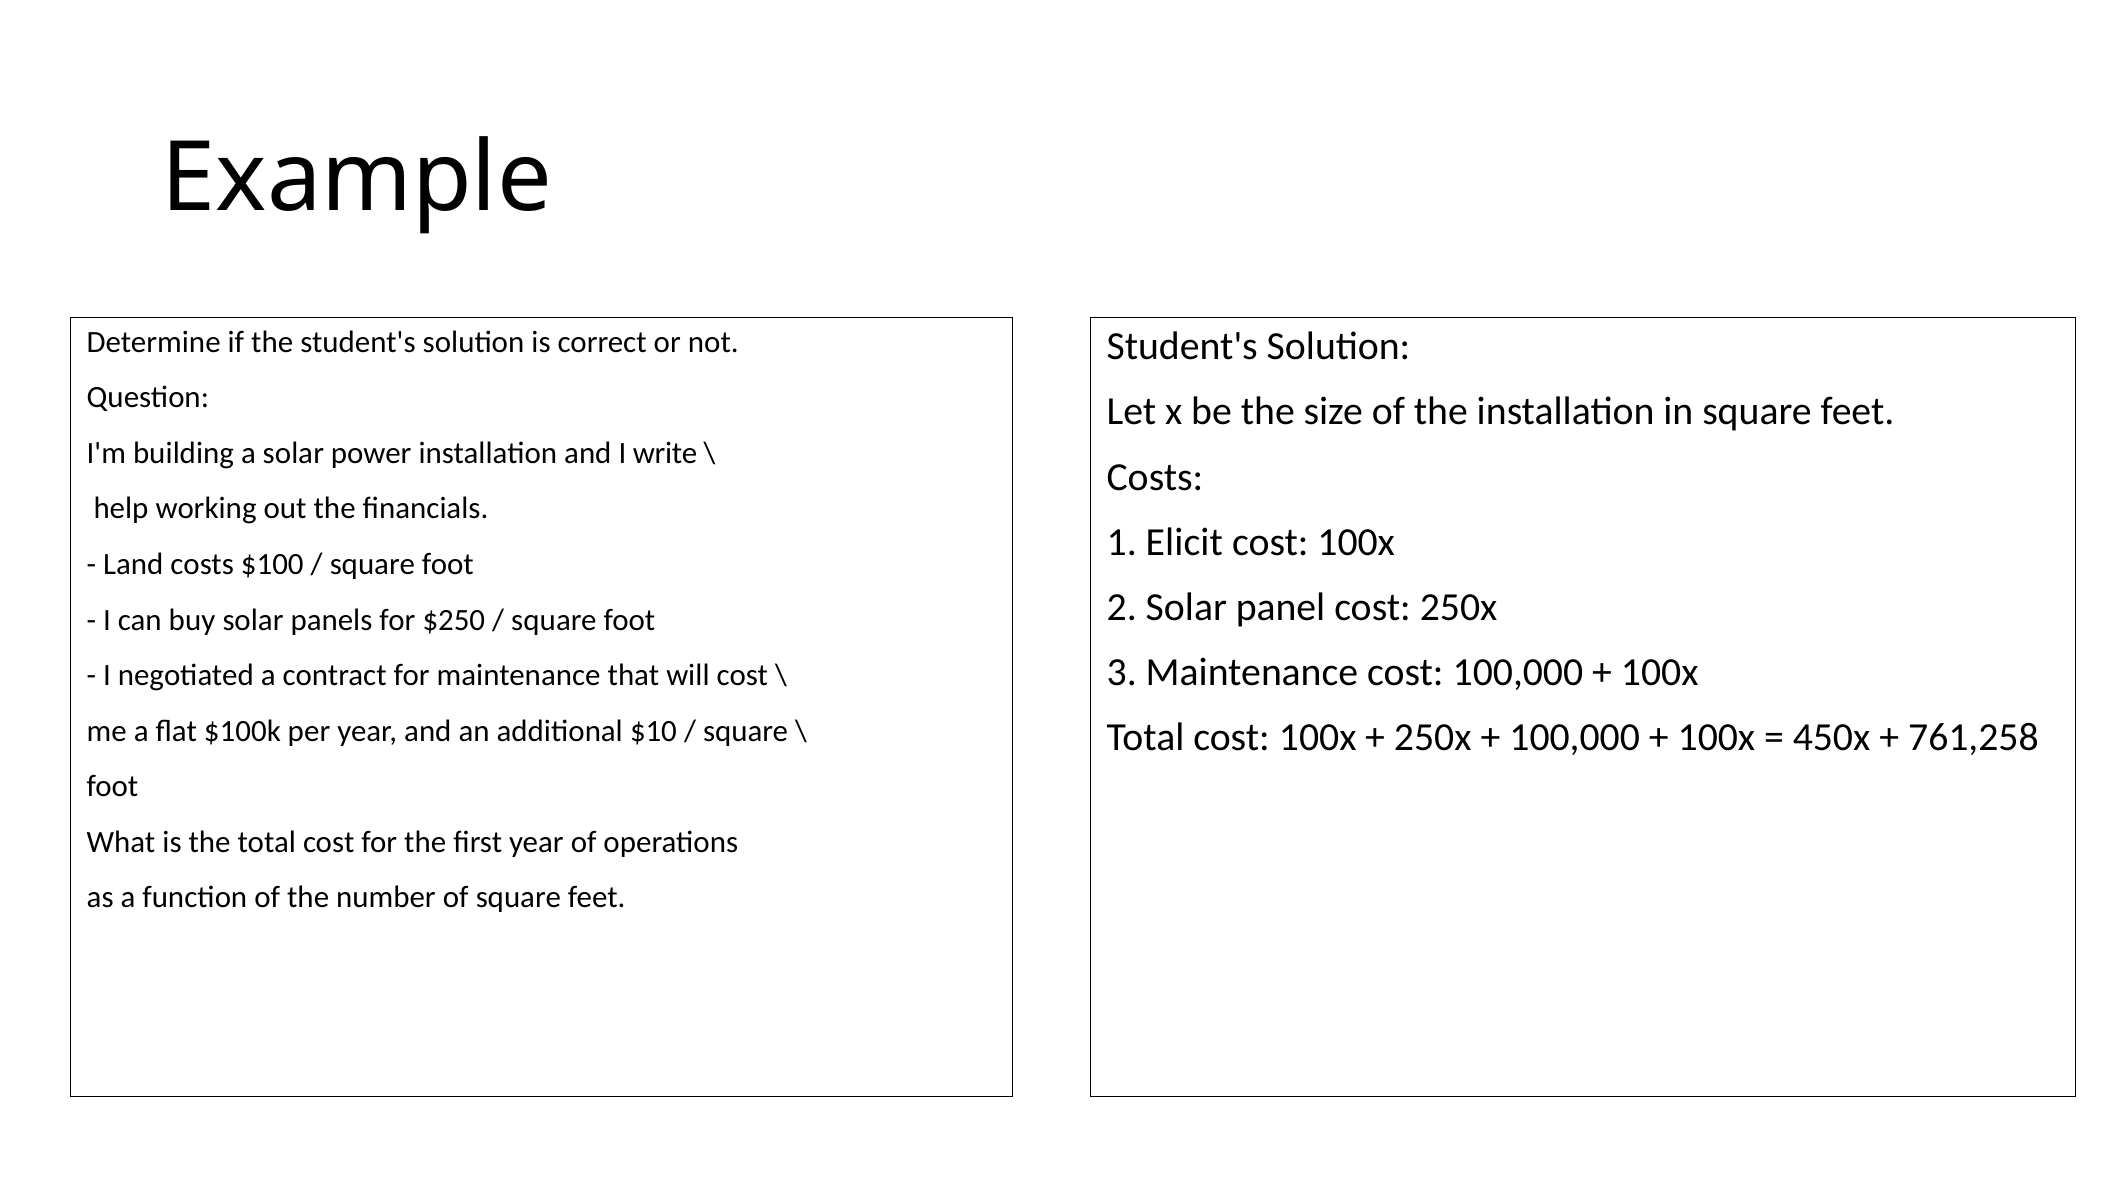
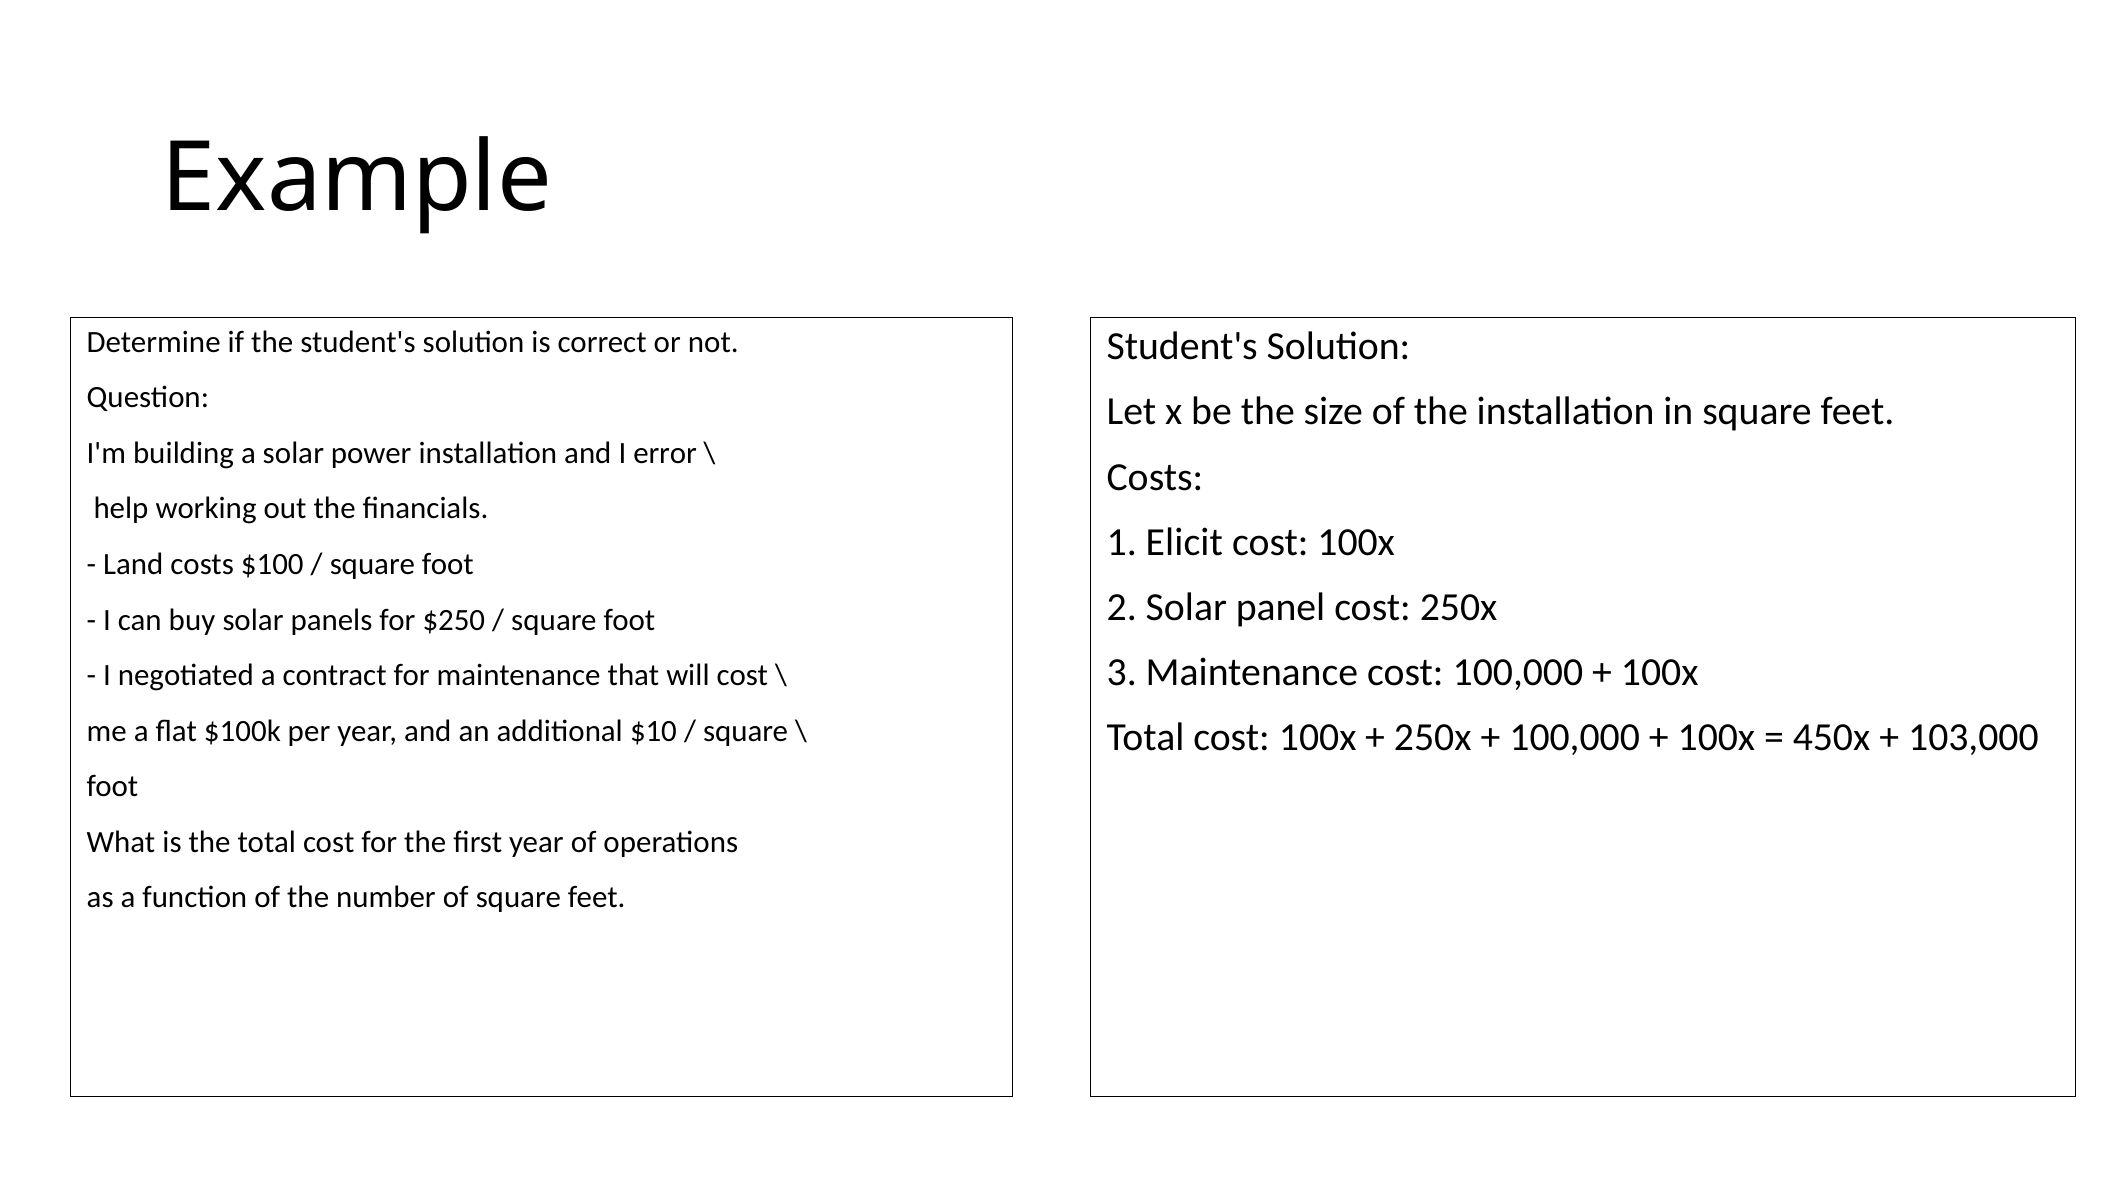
write: write -> error (665, 453)
761,258: 761,258 -> 103,000 (1973, 737)
